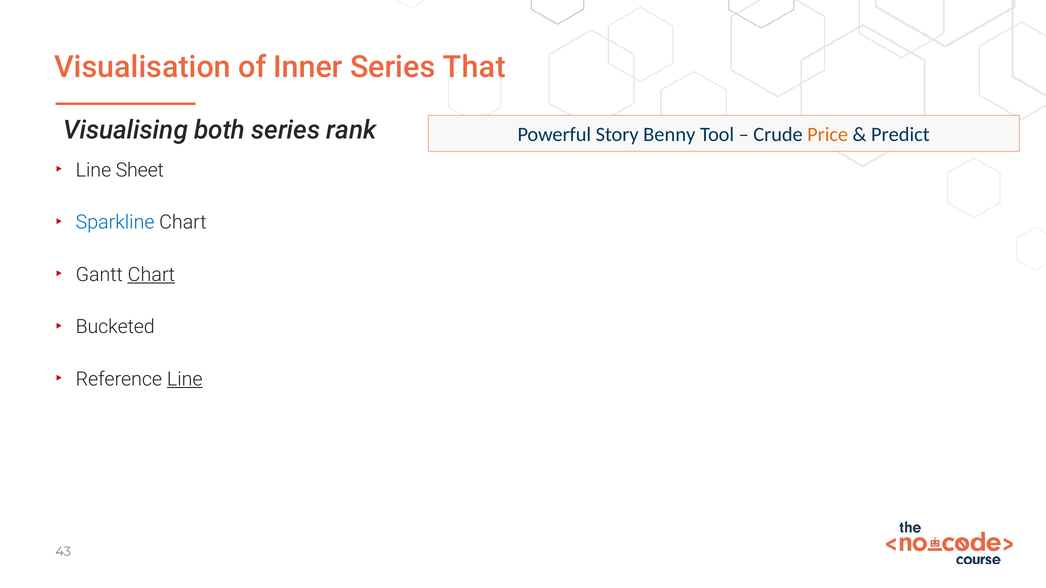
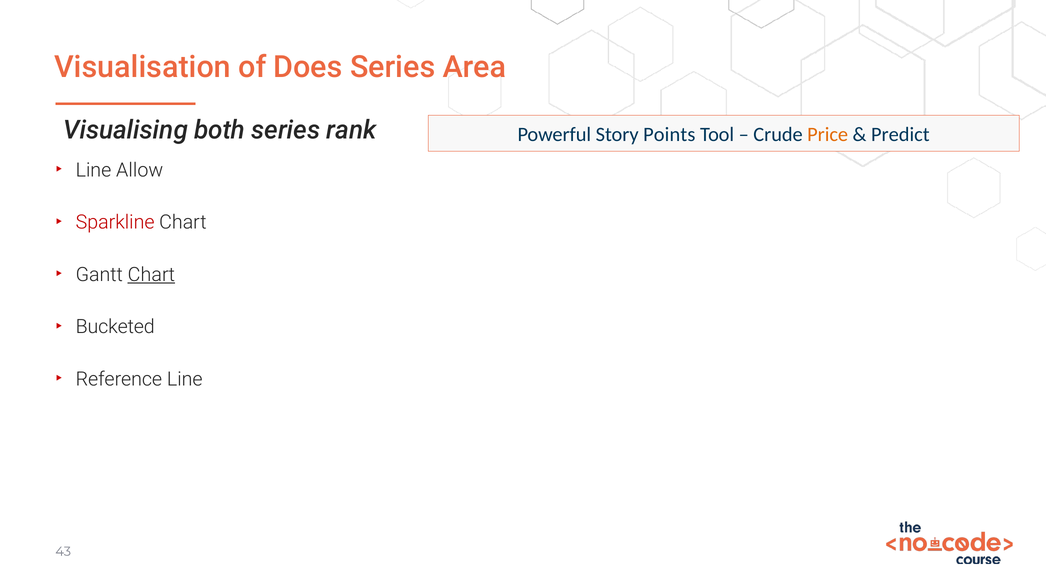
Inner: Inner -> Does (308, 67)
That: That -> Area (474, 67)
Benny: Benny -> Points (669, 135)
Sheet: Sheet -> Allow (140, 170)
Sparkline colour: blue -> red (115, 222)
Line underline: present -> none (185, 379)
